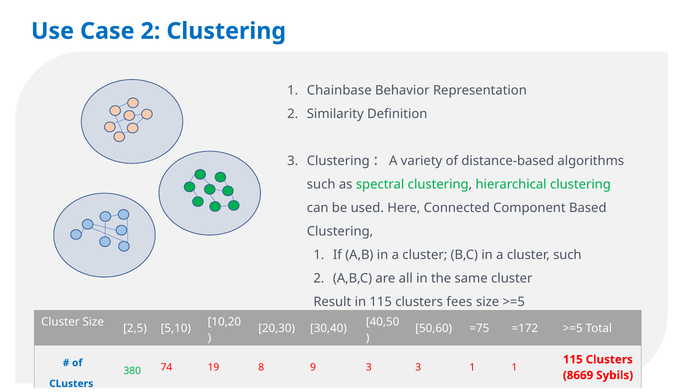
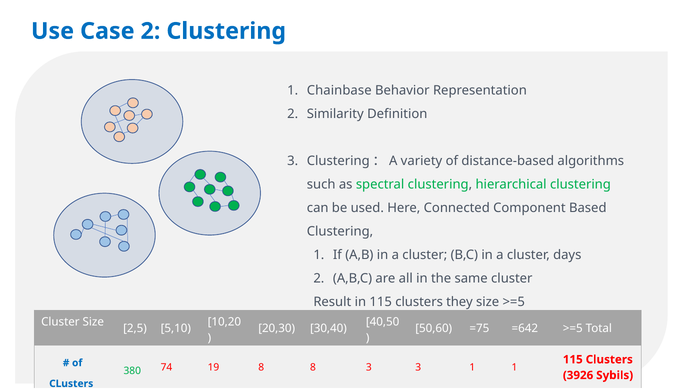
cluster such: such -> days (567, 255)
fees: fees -> they (460, 302)
=172: =172 -> =642 (525, 328)
8 9: 9 -> 8 (313, 367)
8669: 8669 -> 3926 (578, 375)
